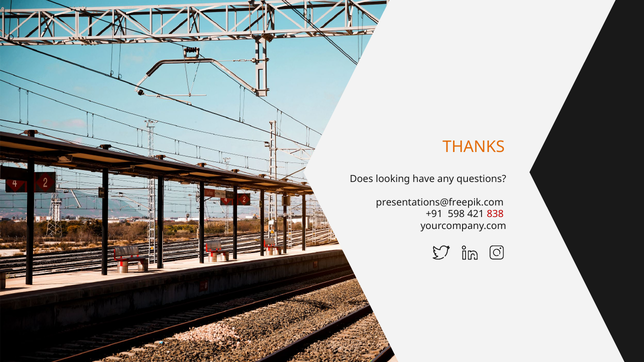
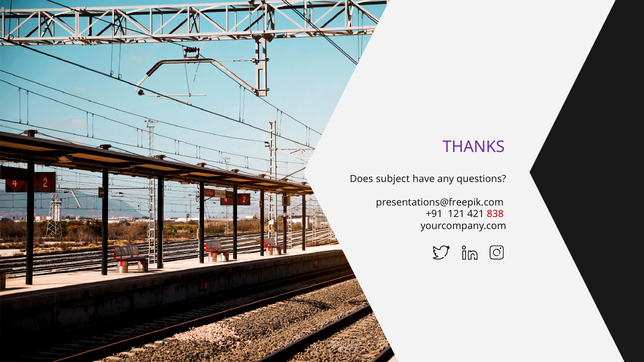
THANKS colour: orange -> purple (474, 147)
looking: looking -> subject (393, 179)
598: 598 -> 121 (456, 214)
